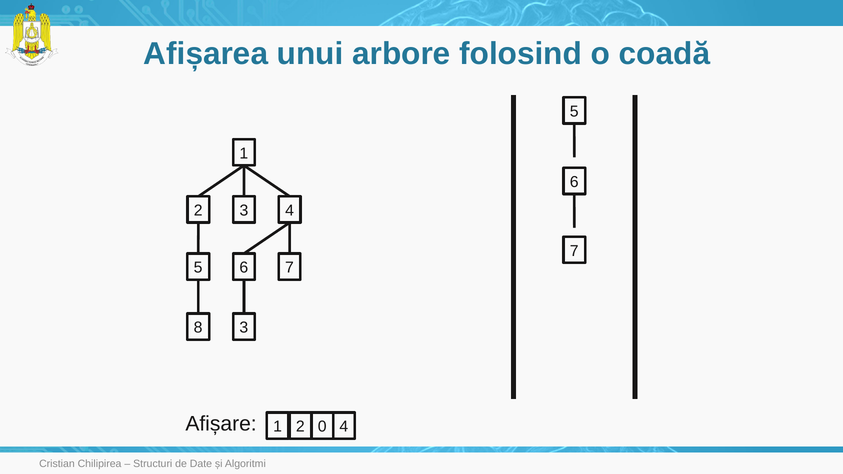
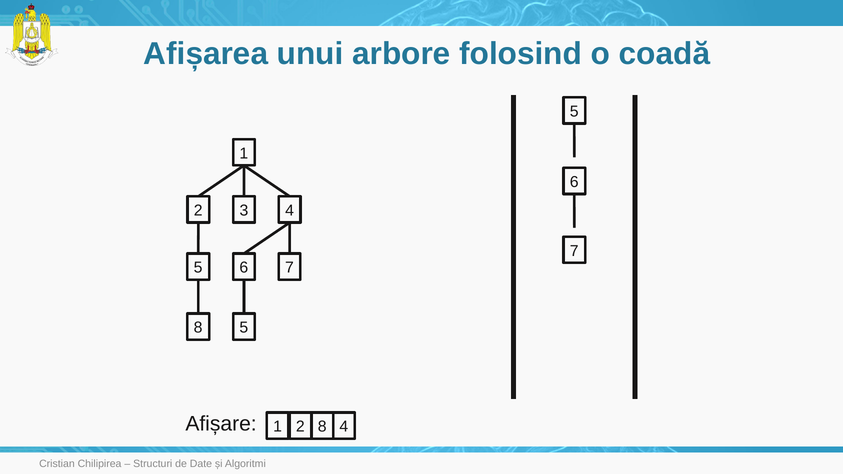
8 3: 3 -> 5 (244, 328)
2 0: 0 -> 8 (322, 427)
